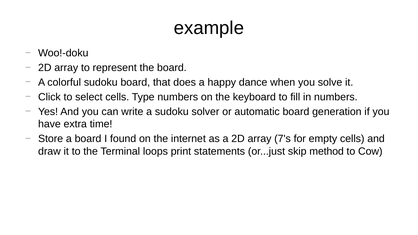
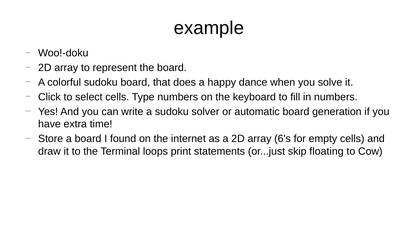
7's: 7's -> 6's (283, 139)
method: method -> floating (327, 151)
